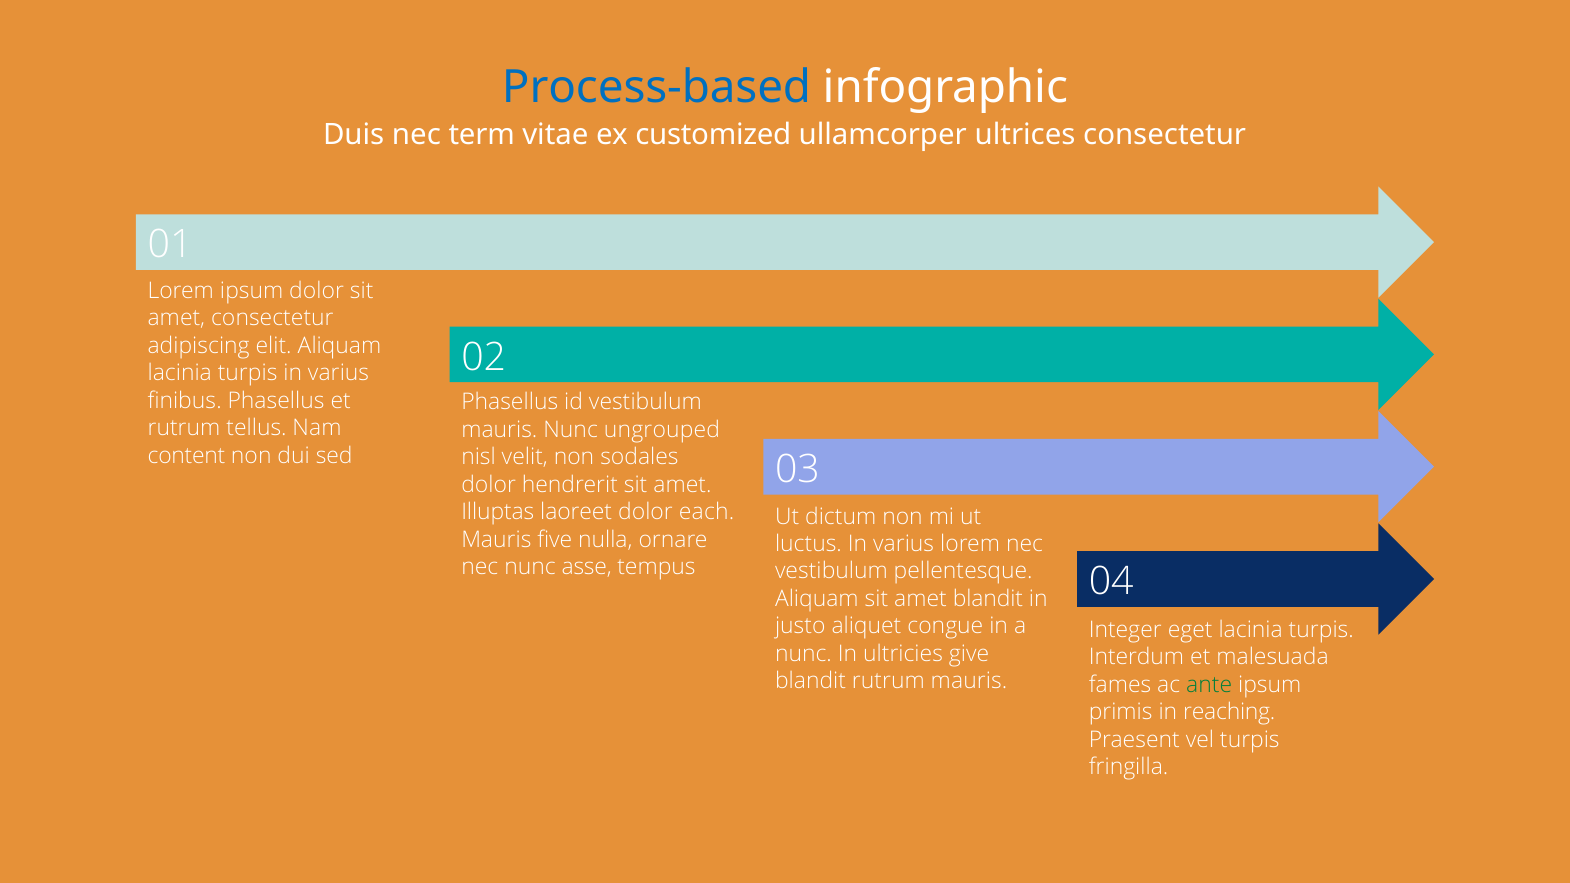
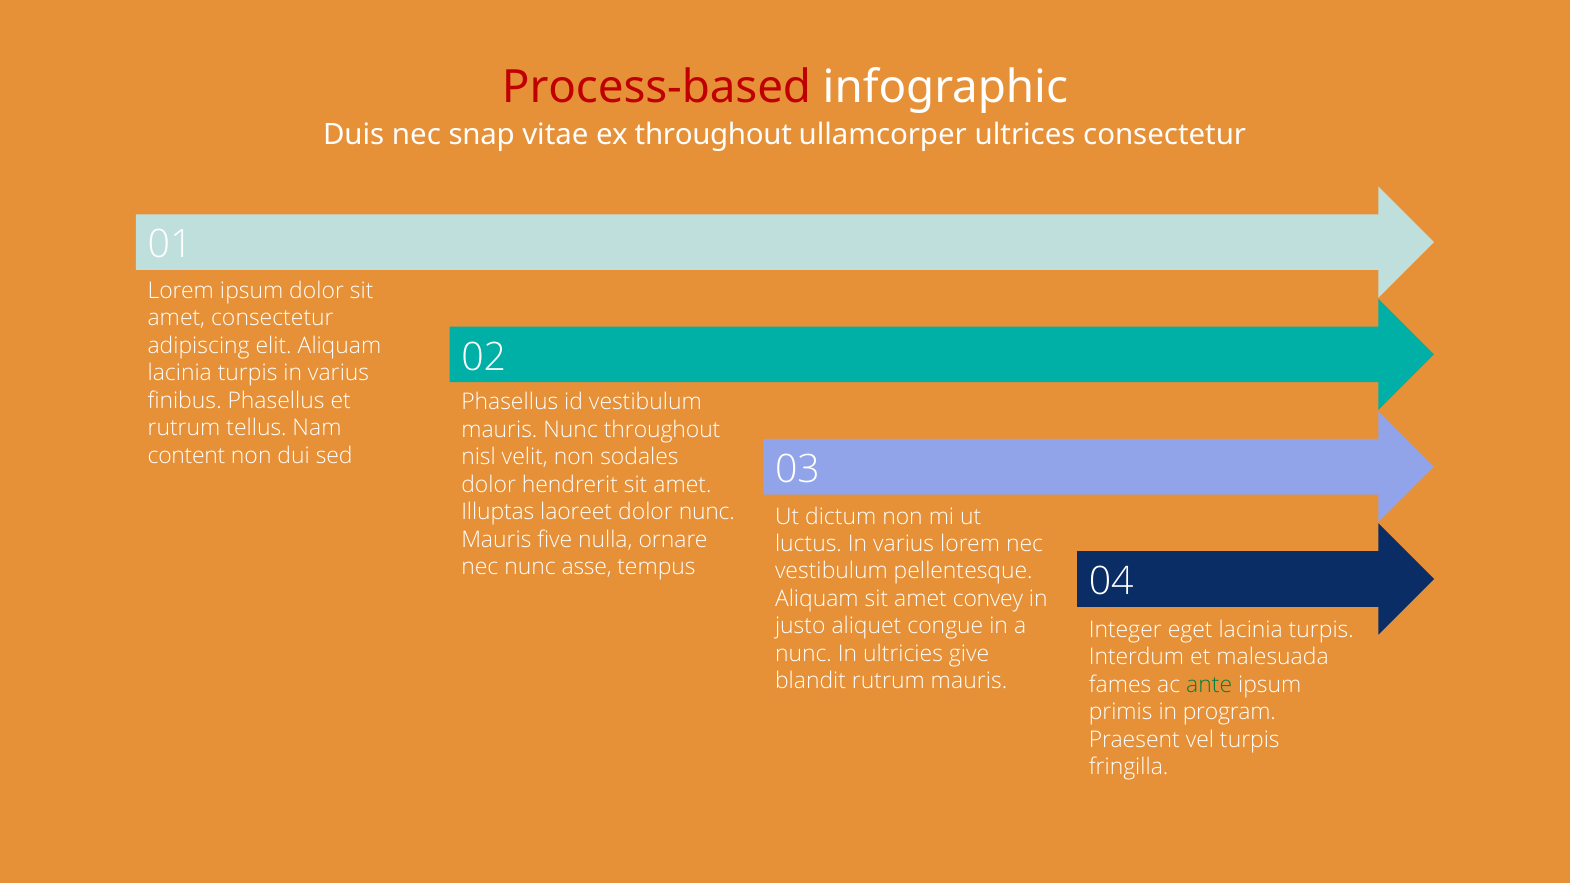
Process-based colour: blue -> red (657, 88)
term: term -> snap (482, 135)
ex customized: customized -> throughout (713, 135)
Nunc ungrouped: ungrouped -> throughout (662, 430)
dolor each: each -> nunc (707, 512)
amet blandit: blandit -> convey (988, 599)
reaching: reaching -> program (1229, 712)
